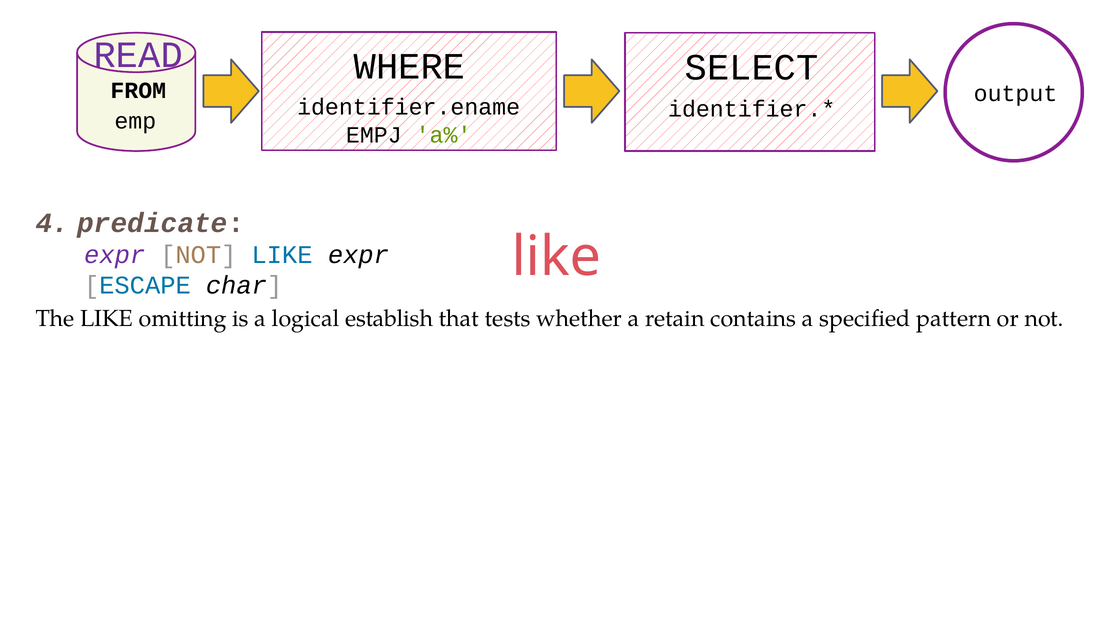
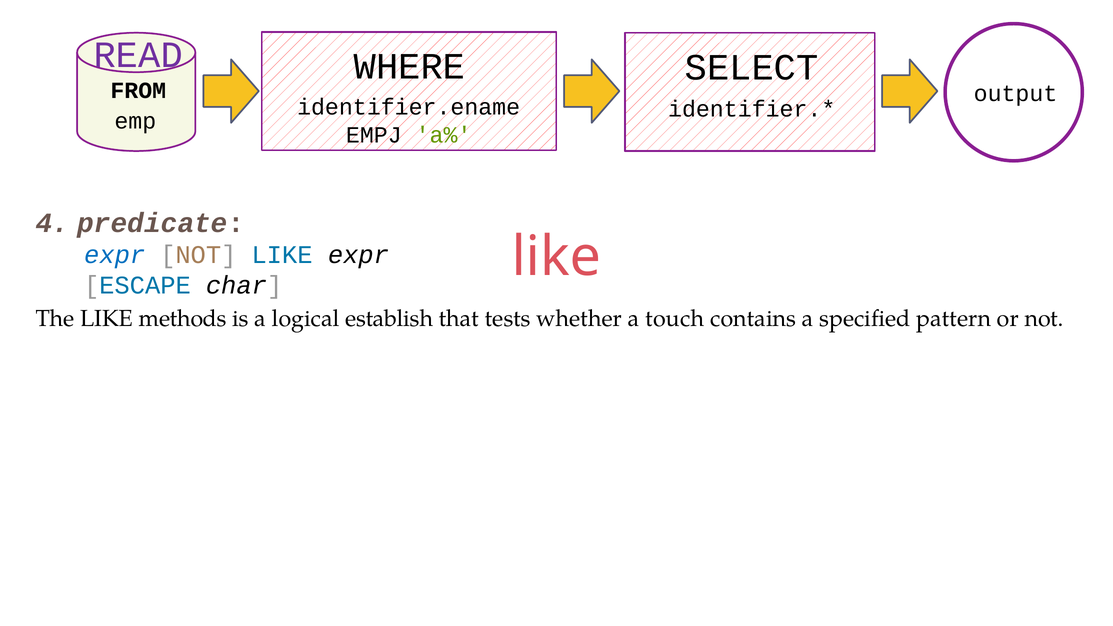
expr colour: purple -> blue (115, 255)
omitting: omitting -> methods (183, 319)
retain: retain -> touch (675, 319)
